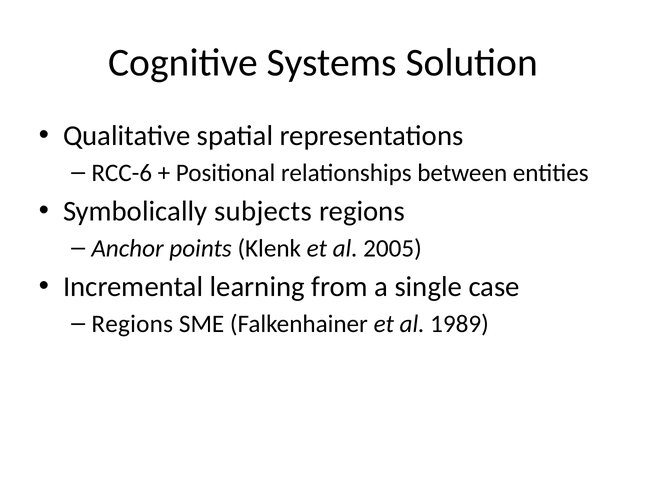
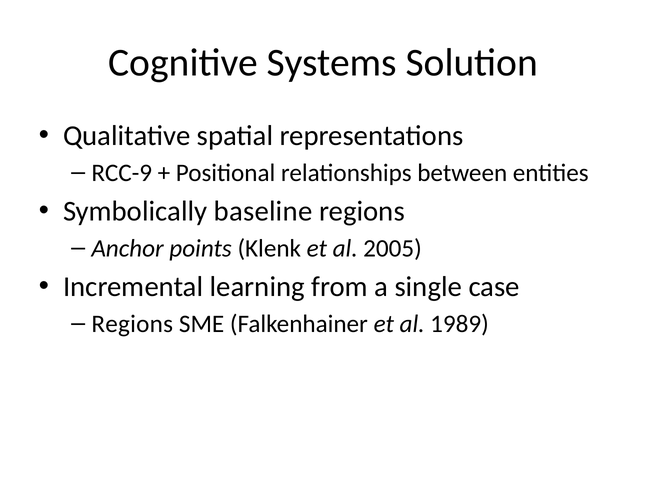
RCC-6: RCC-6 -> RCC-9 (122, 173)
subjects: subjects -> baseline (263, 211)
